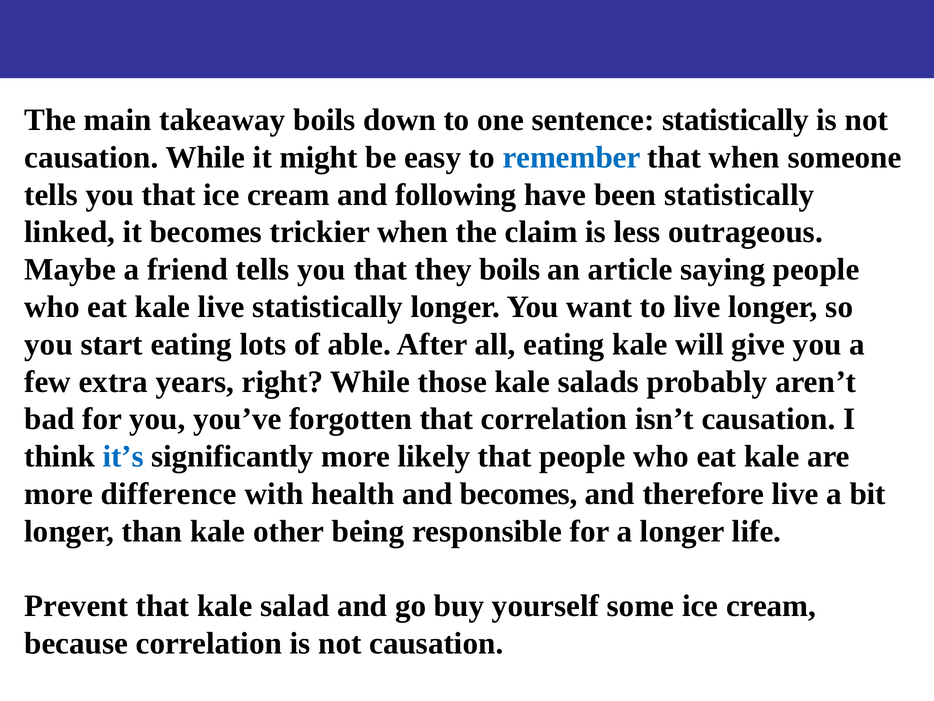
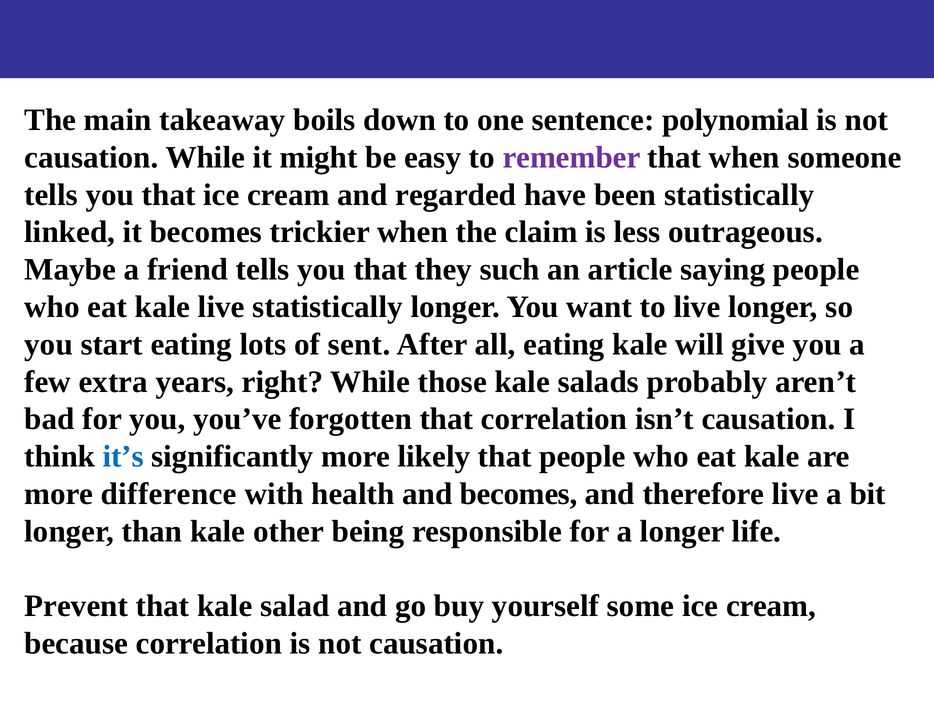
sentence statistically: statistically -> polynomial (735, 120)
remember colour: blue -> purple (572, 157)
following: following -> regarded (456, 195)
they boils: boils -> such (510, 269)
able: able -> sent (359, 344)
